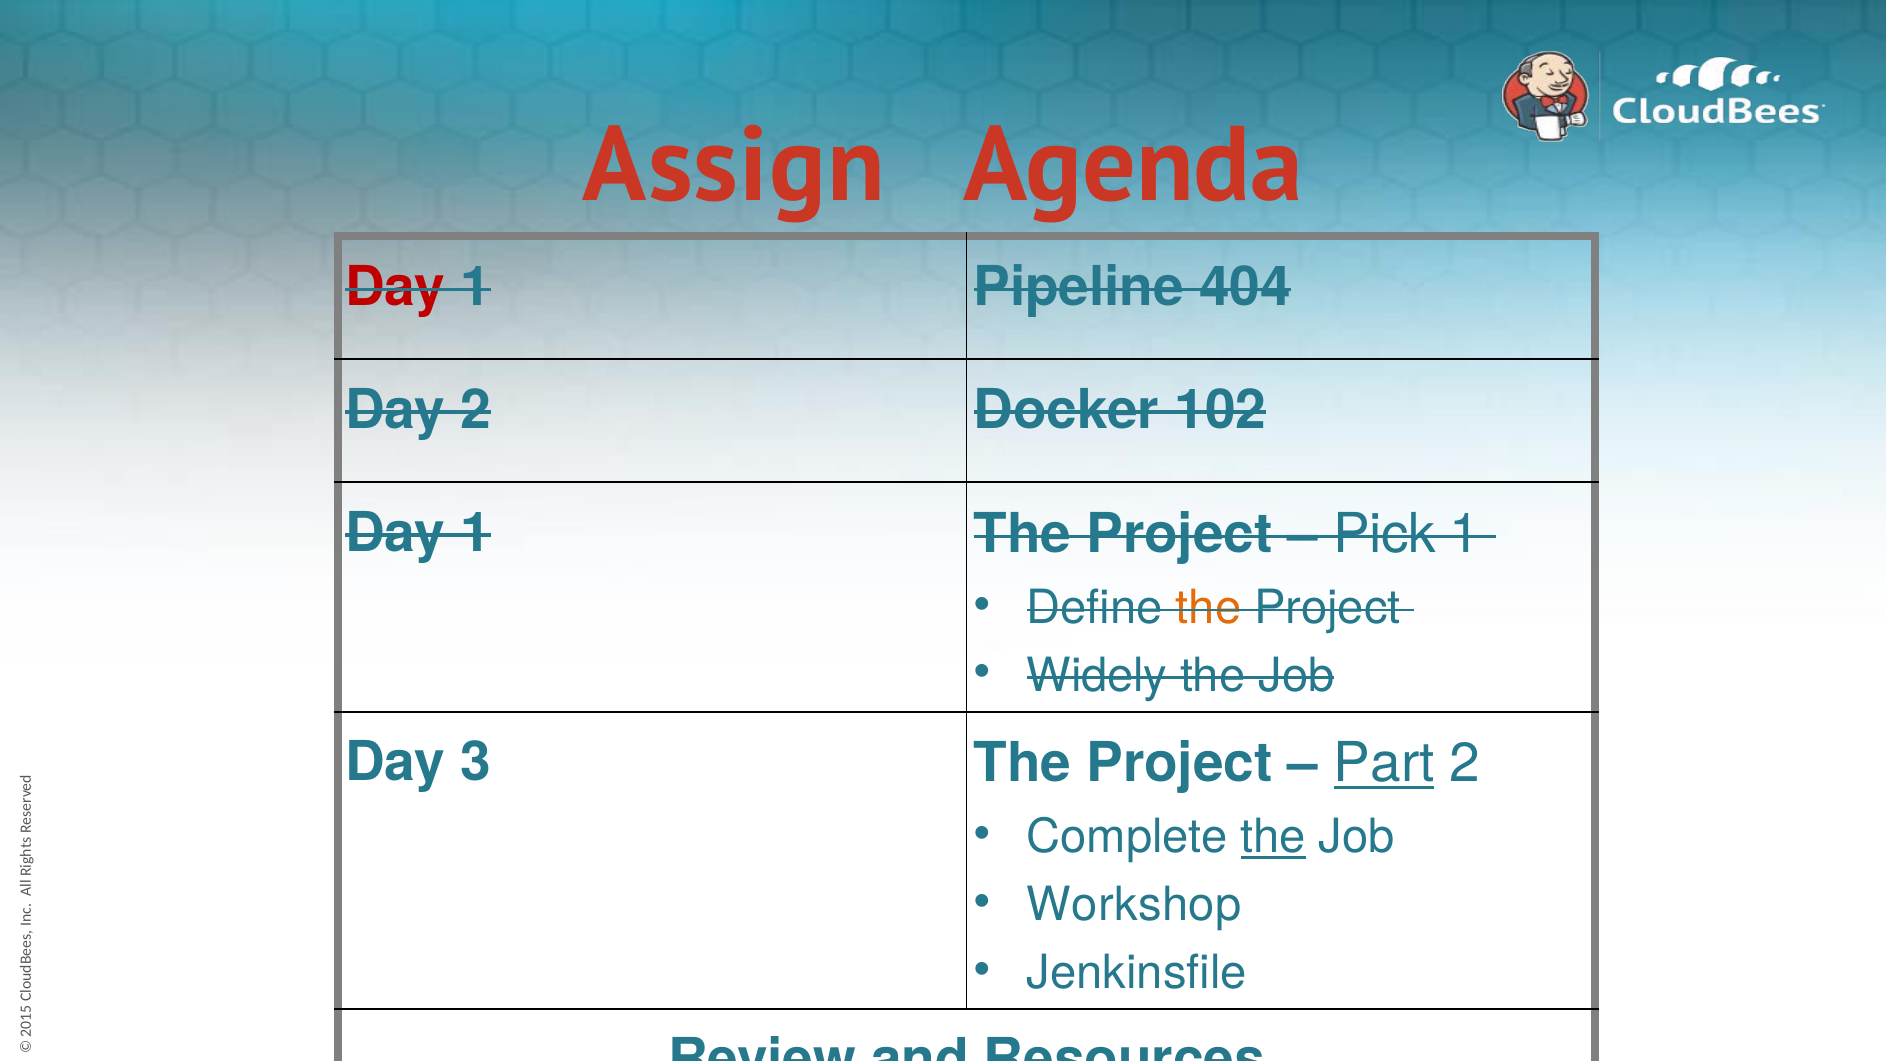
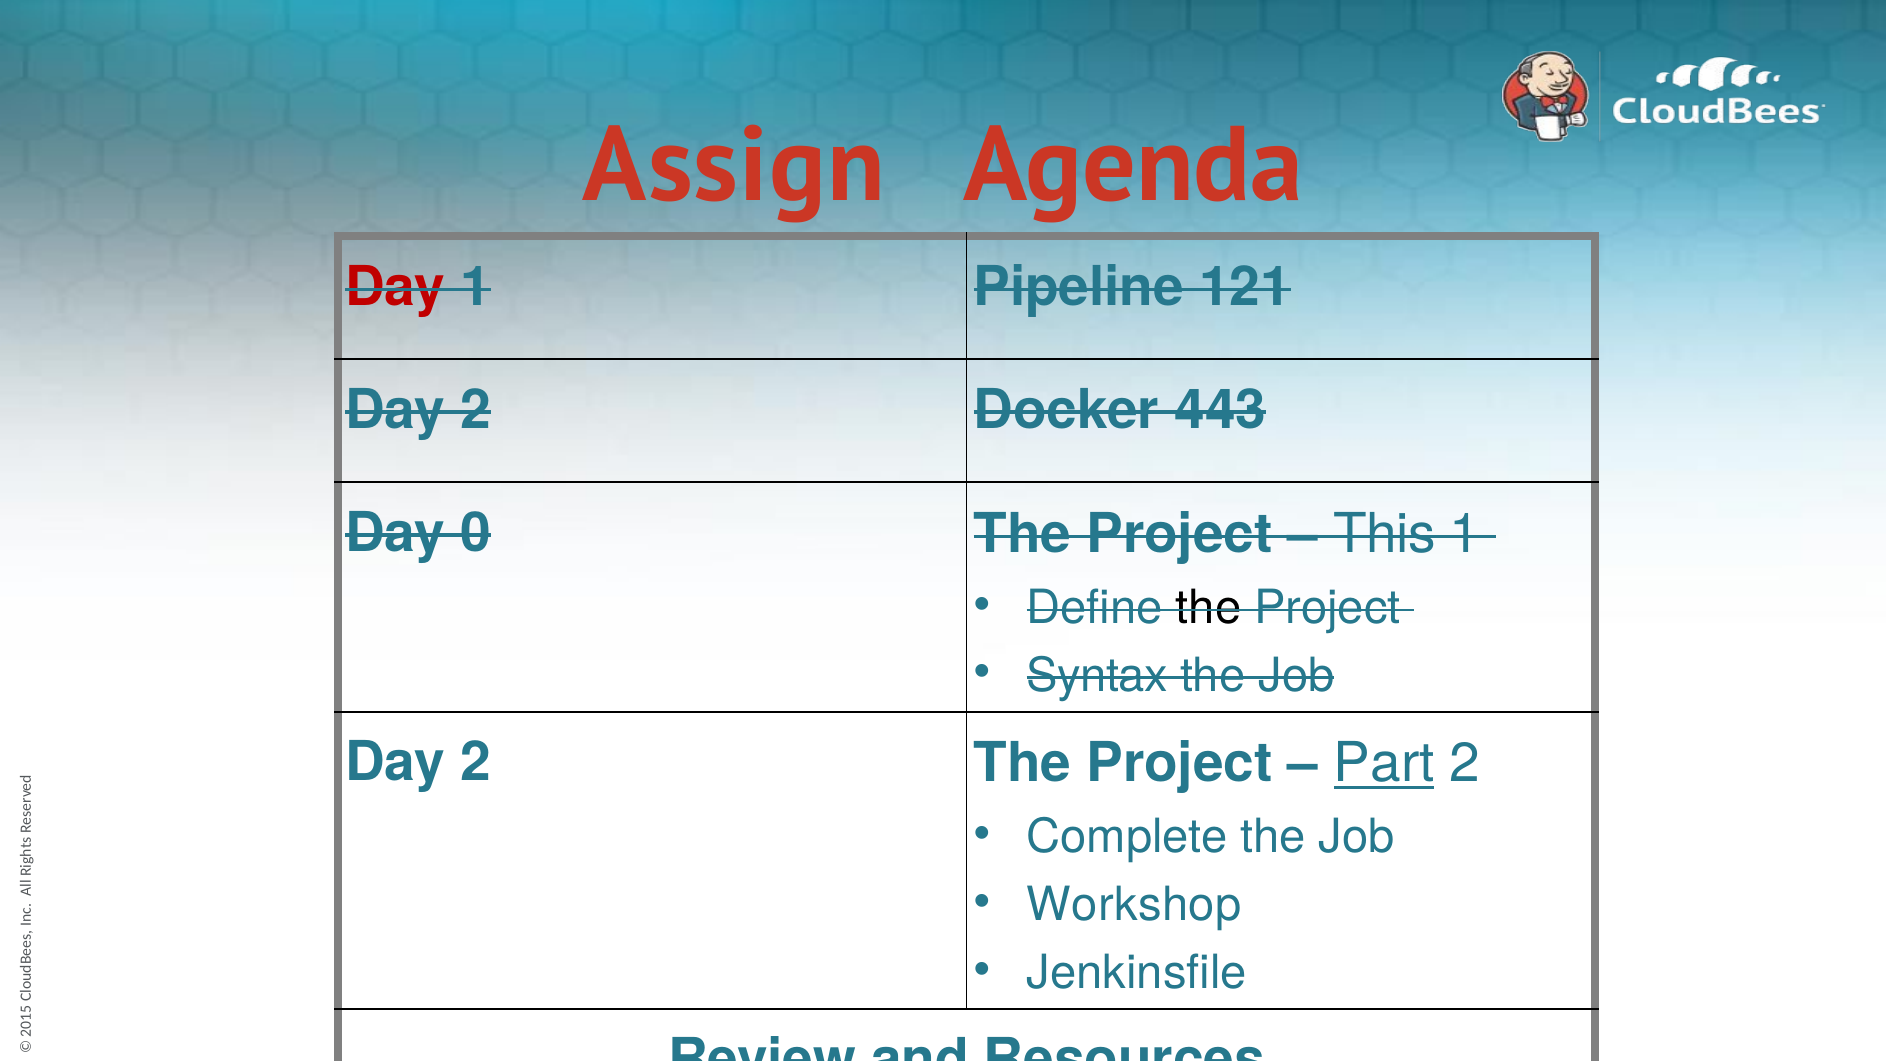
404: 404 -> 121 (1245, 287)
102: 102 -> 443 (1220, 410)
1: 1 -> 0 (475, 533)
Pick: Pick -> This (1384, 534)
the colour: orange -> black (1209, 608)
Widely: Widely -> Syntax (1097, 675)
3: 3 -> 2 (475, 762)
the underline: present -> none (1273, 837)
